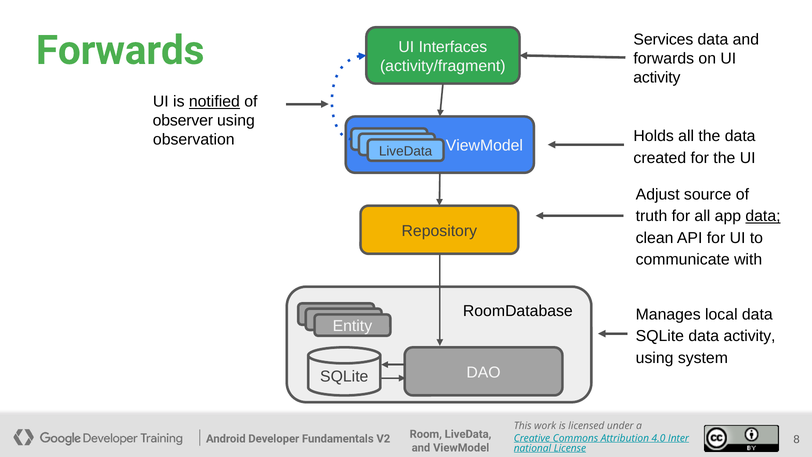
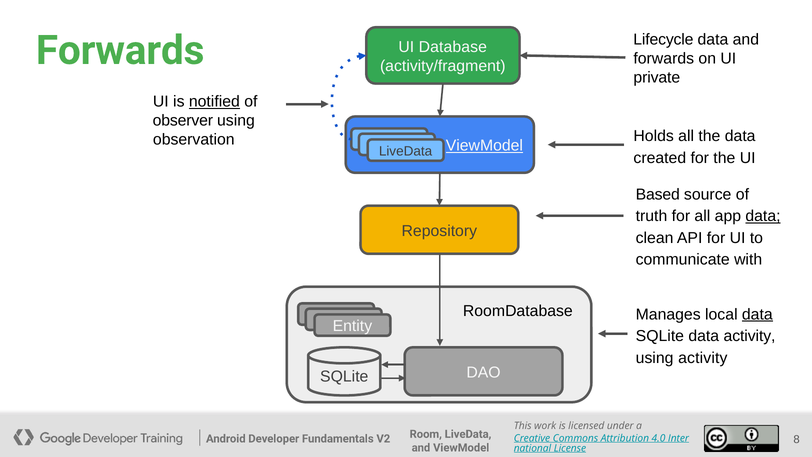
Services: Services -> Lifecycle (663, 40)
Interfaces: Interfaces -> Database (453, 47)
activity: activity -> private (657, 78)
ViewModel underline: none -> present (484, 146)
Adjust: Adjust -> Based (658, 194)
data underline: none -> present (757, 314)
using system: system -> activity (703, 358)
